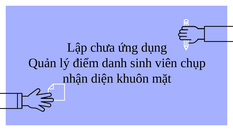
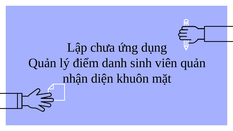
viên chụp: chụp -> quản (193, 63)
